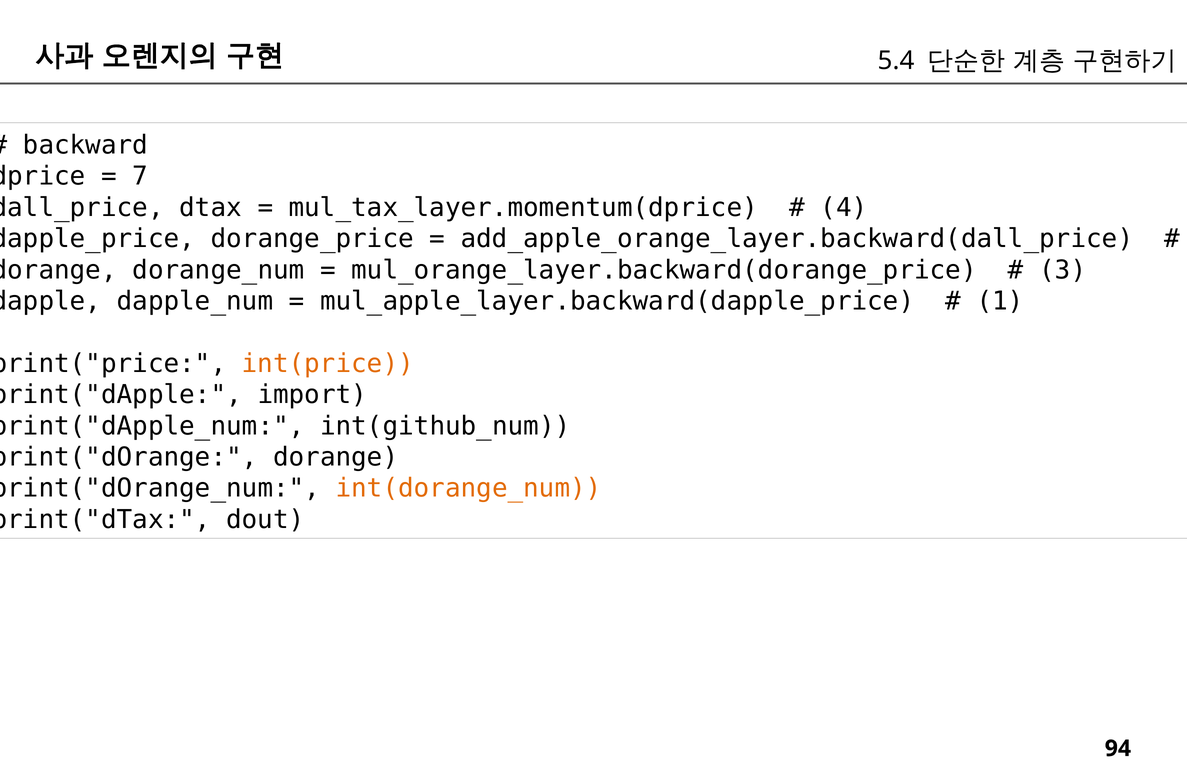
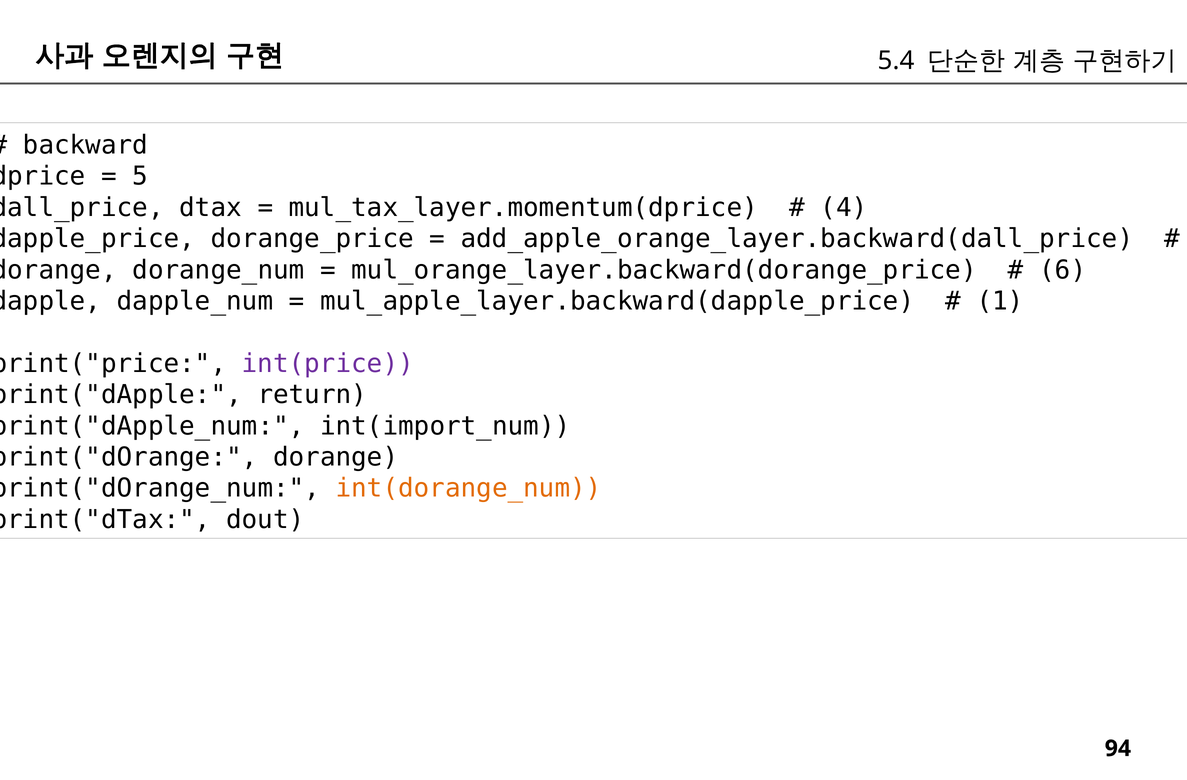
7: 7 -> 5 (140, 176)
3: 3 -> 6 (1063, 270)
int(price colour: orange -> purple (328, 363)
import: import -> return (312, 395)
int(github_num: int(github_num -> int(import_num (445, 426)
